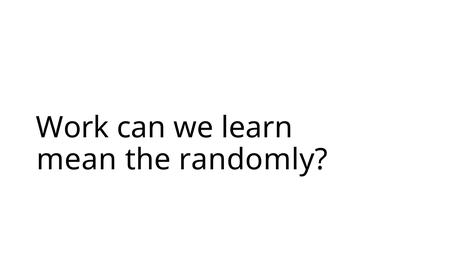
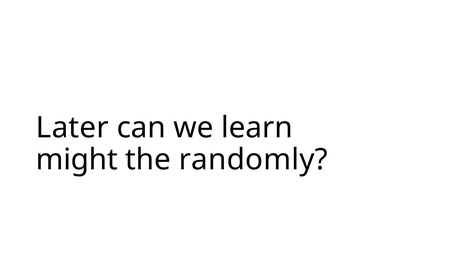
Work: Work -> Later (72, 127)
mean: mean -> might (77, 159)
